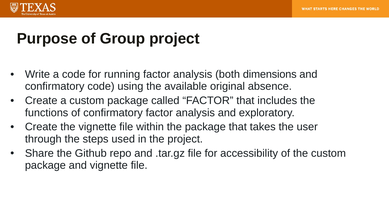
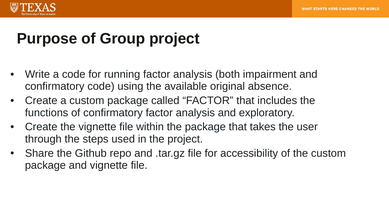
dimensions: dimensions -> impairment (270, 74)
